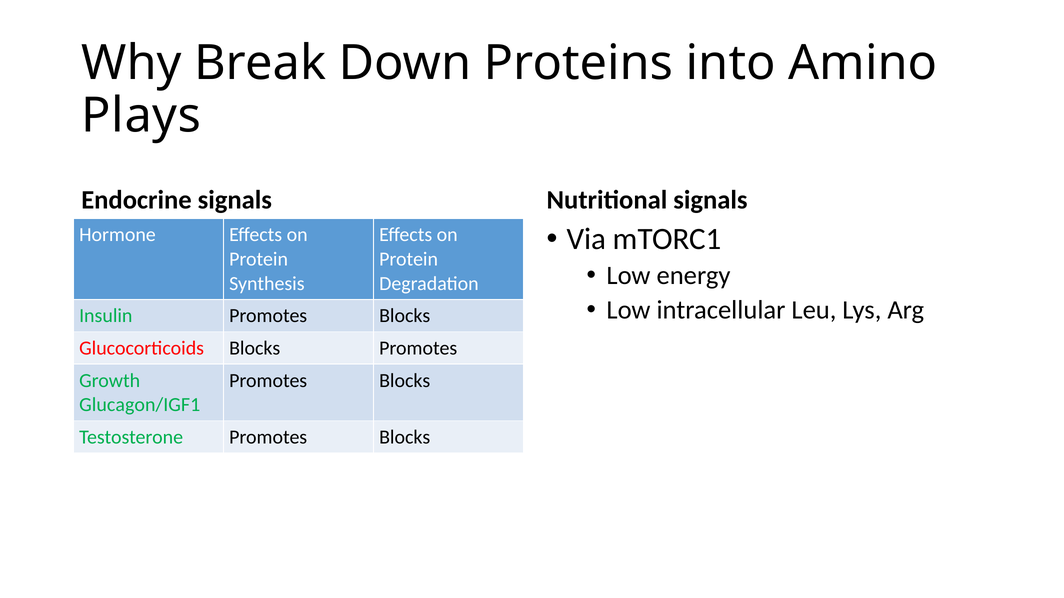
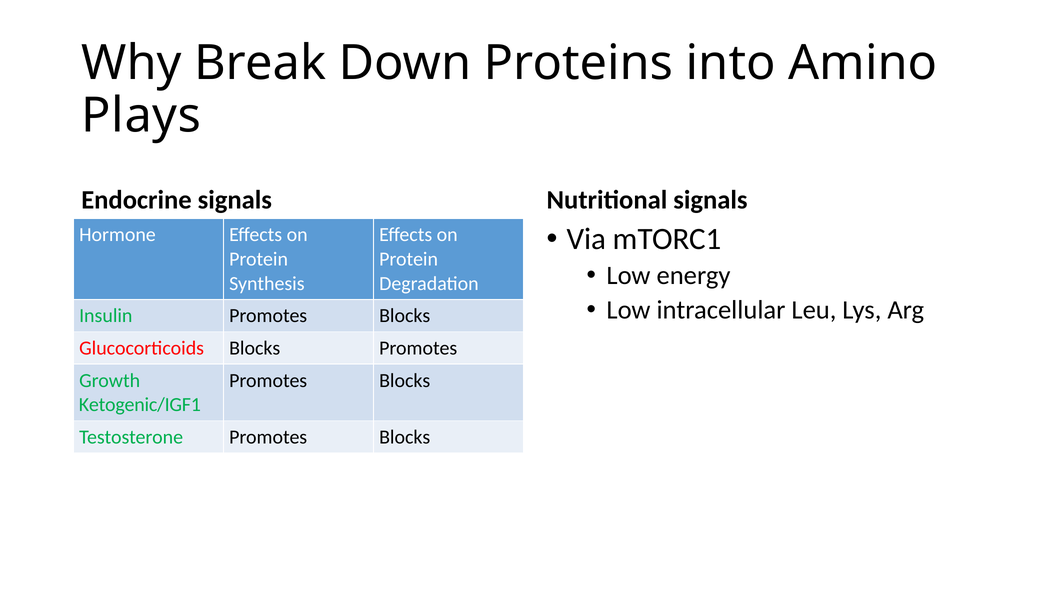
Glucagon/IGF1: Glucagon/IGF1 -> Ketogenic/IGF1 (140, 405)
